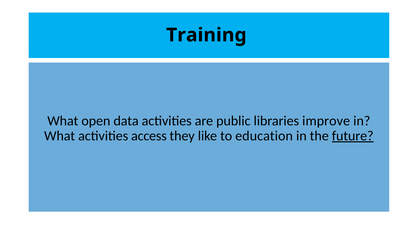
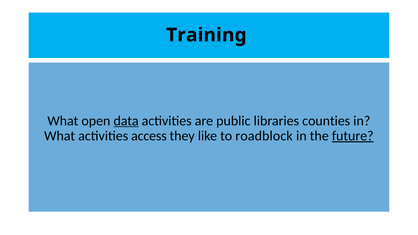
data underline: none -> present (126, 121)
improve: improve -> counties (326, 121)
education: education -> roadblock (264, 136)
